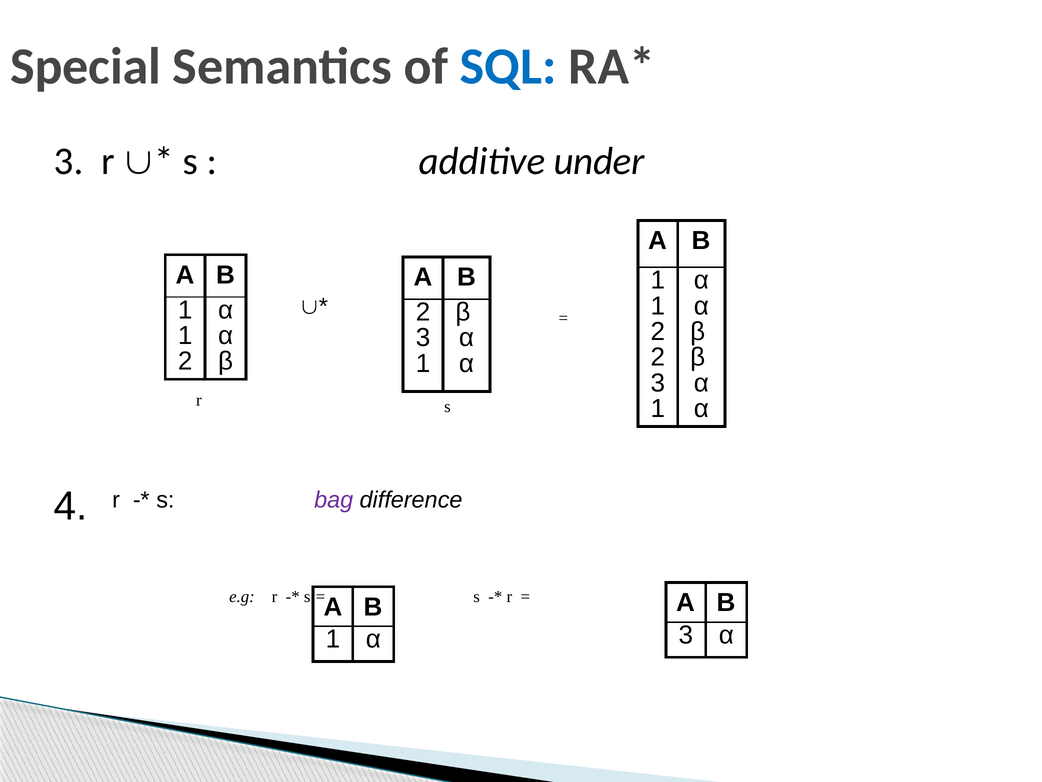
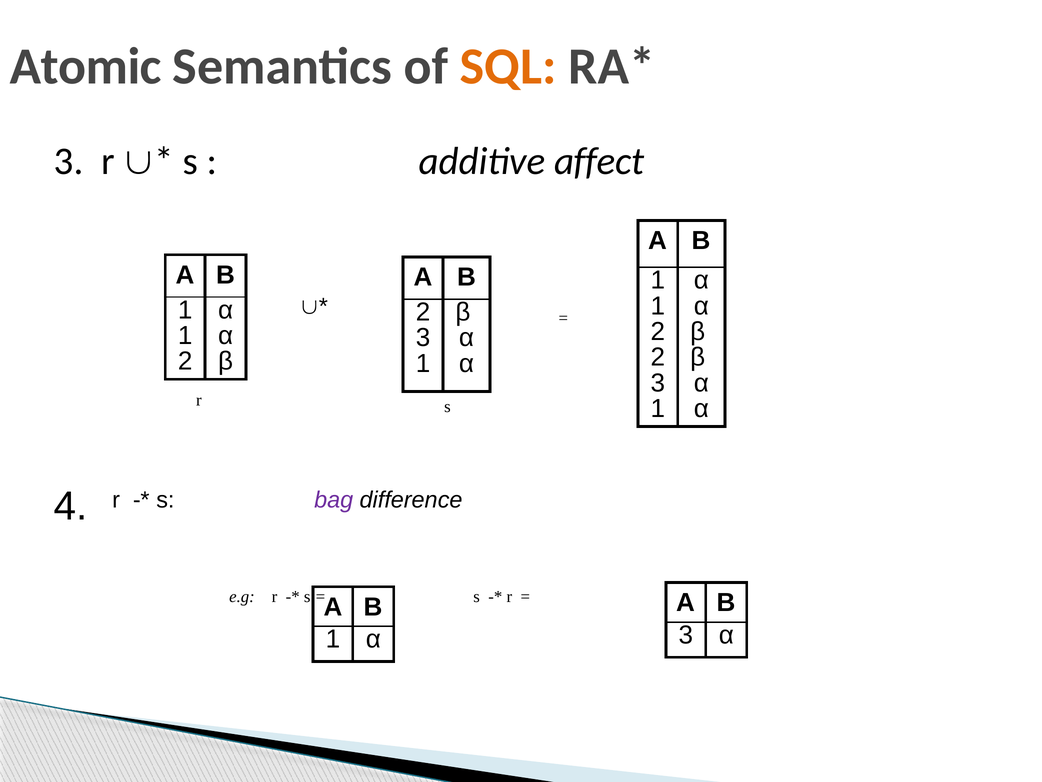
Special: Special -> Atomic (86, 67)
SQL colour: blue -> orange (508, 67)
under: under -> affect (599, 161)
